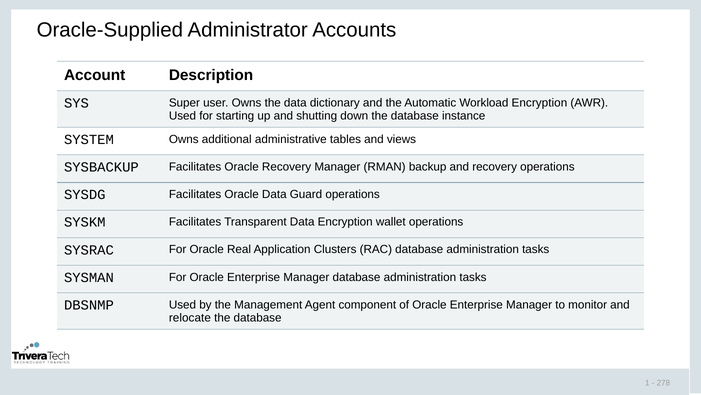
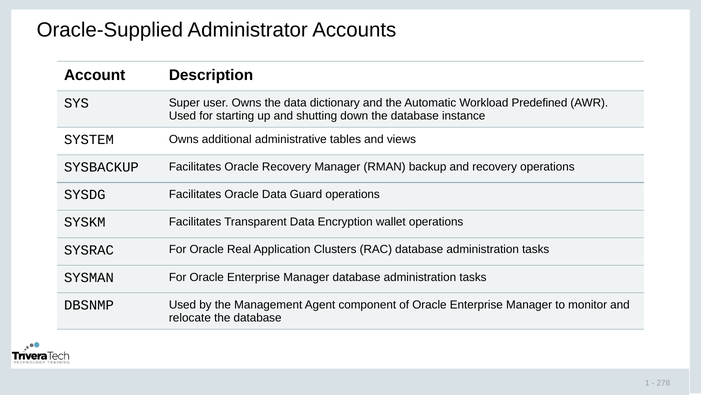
Workload Encryption: Encryption -> Predefined (540, 103)
